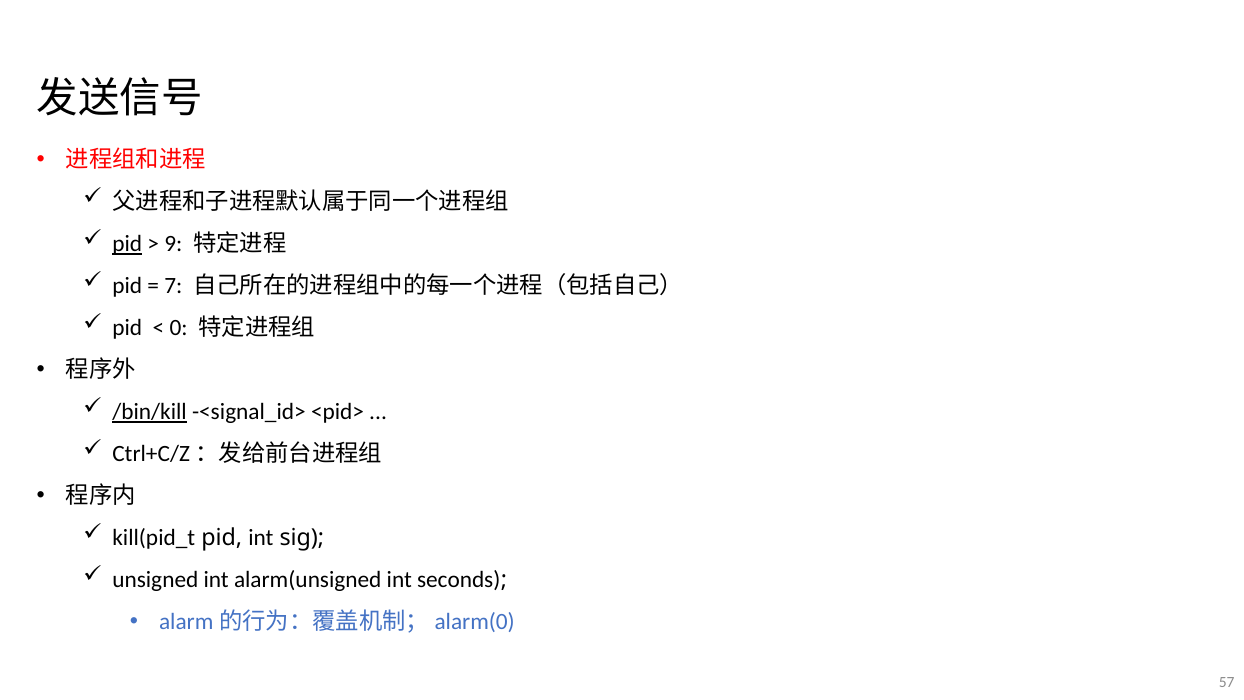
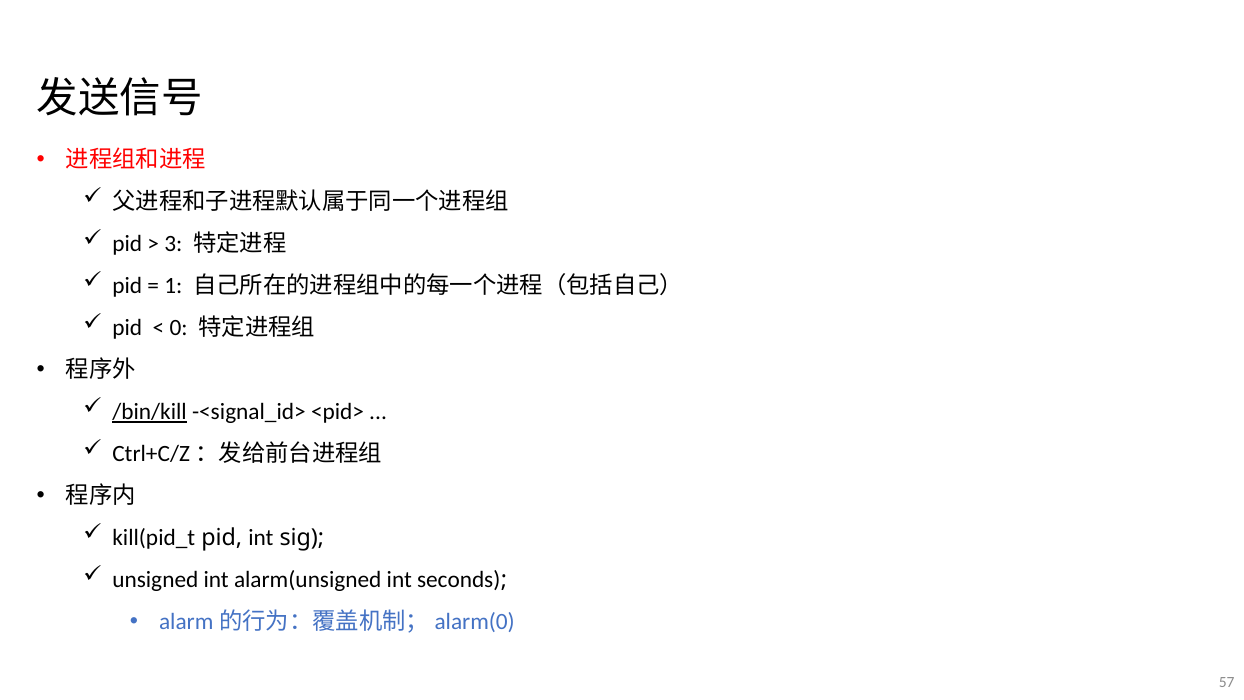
pid underline: present -> none (127, 244)
9: 9 -> 3 (173, 244)
7: 7 -> 1 (173, 286)
